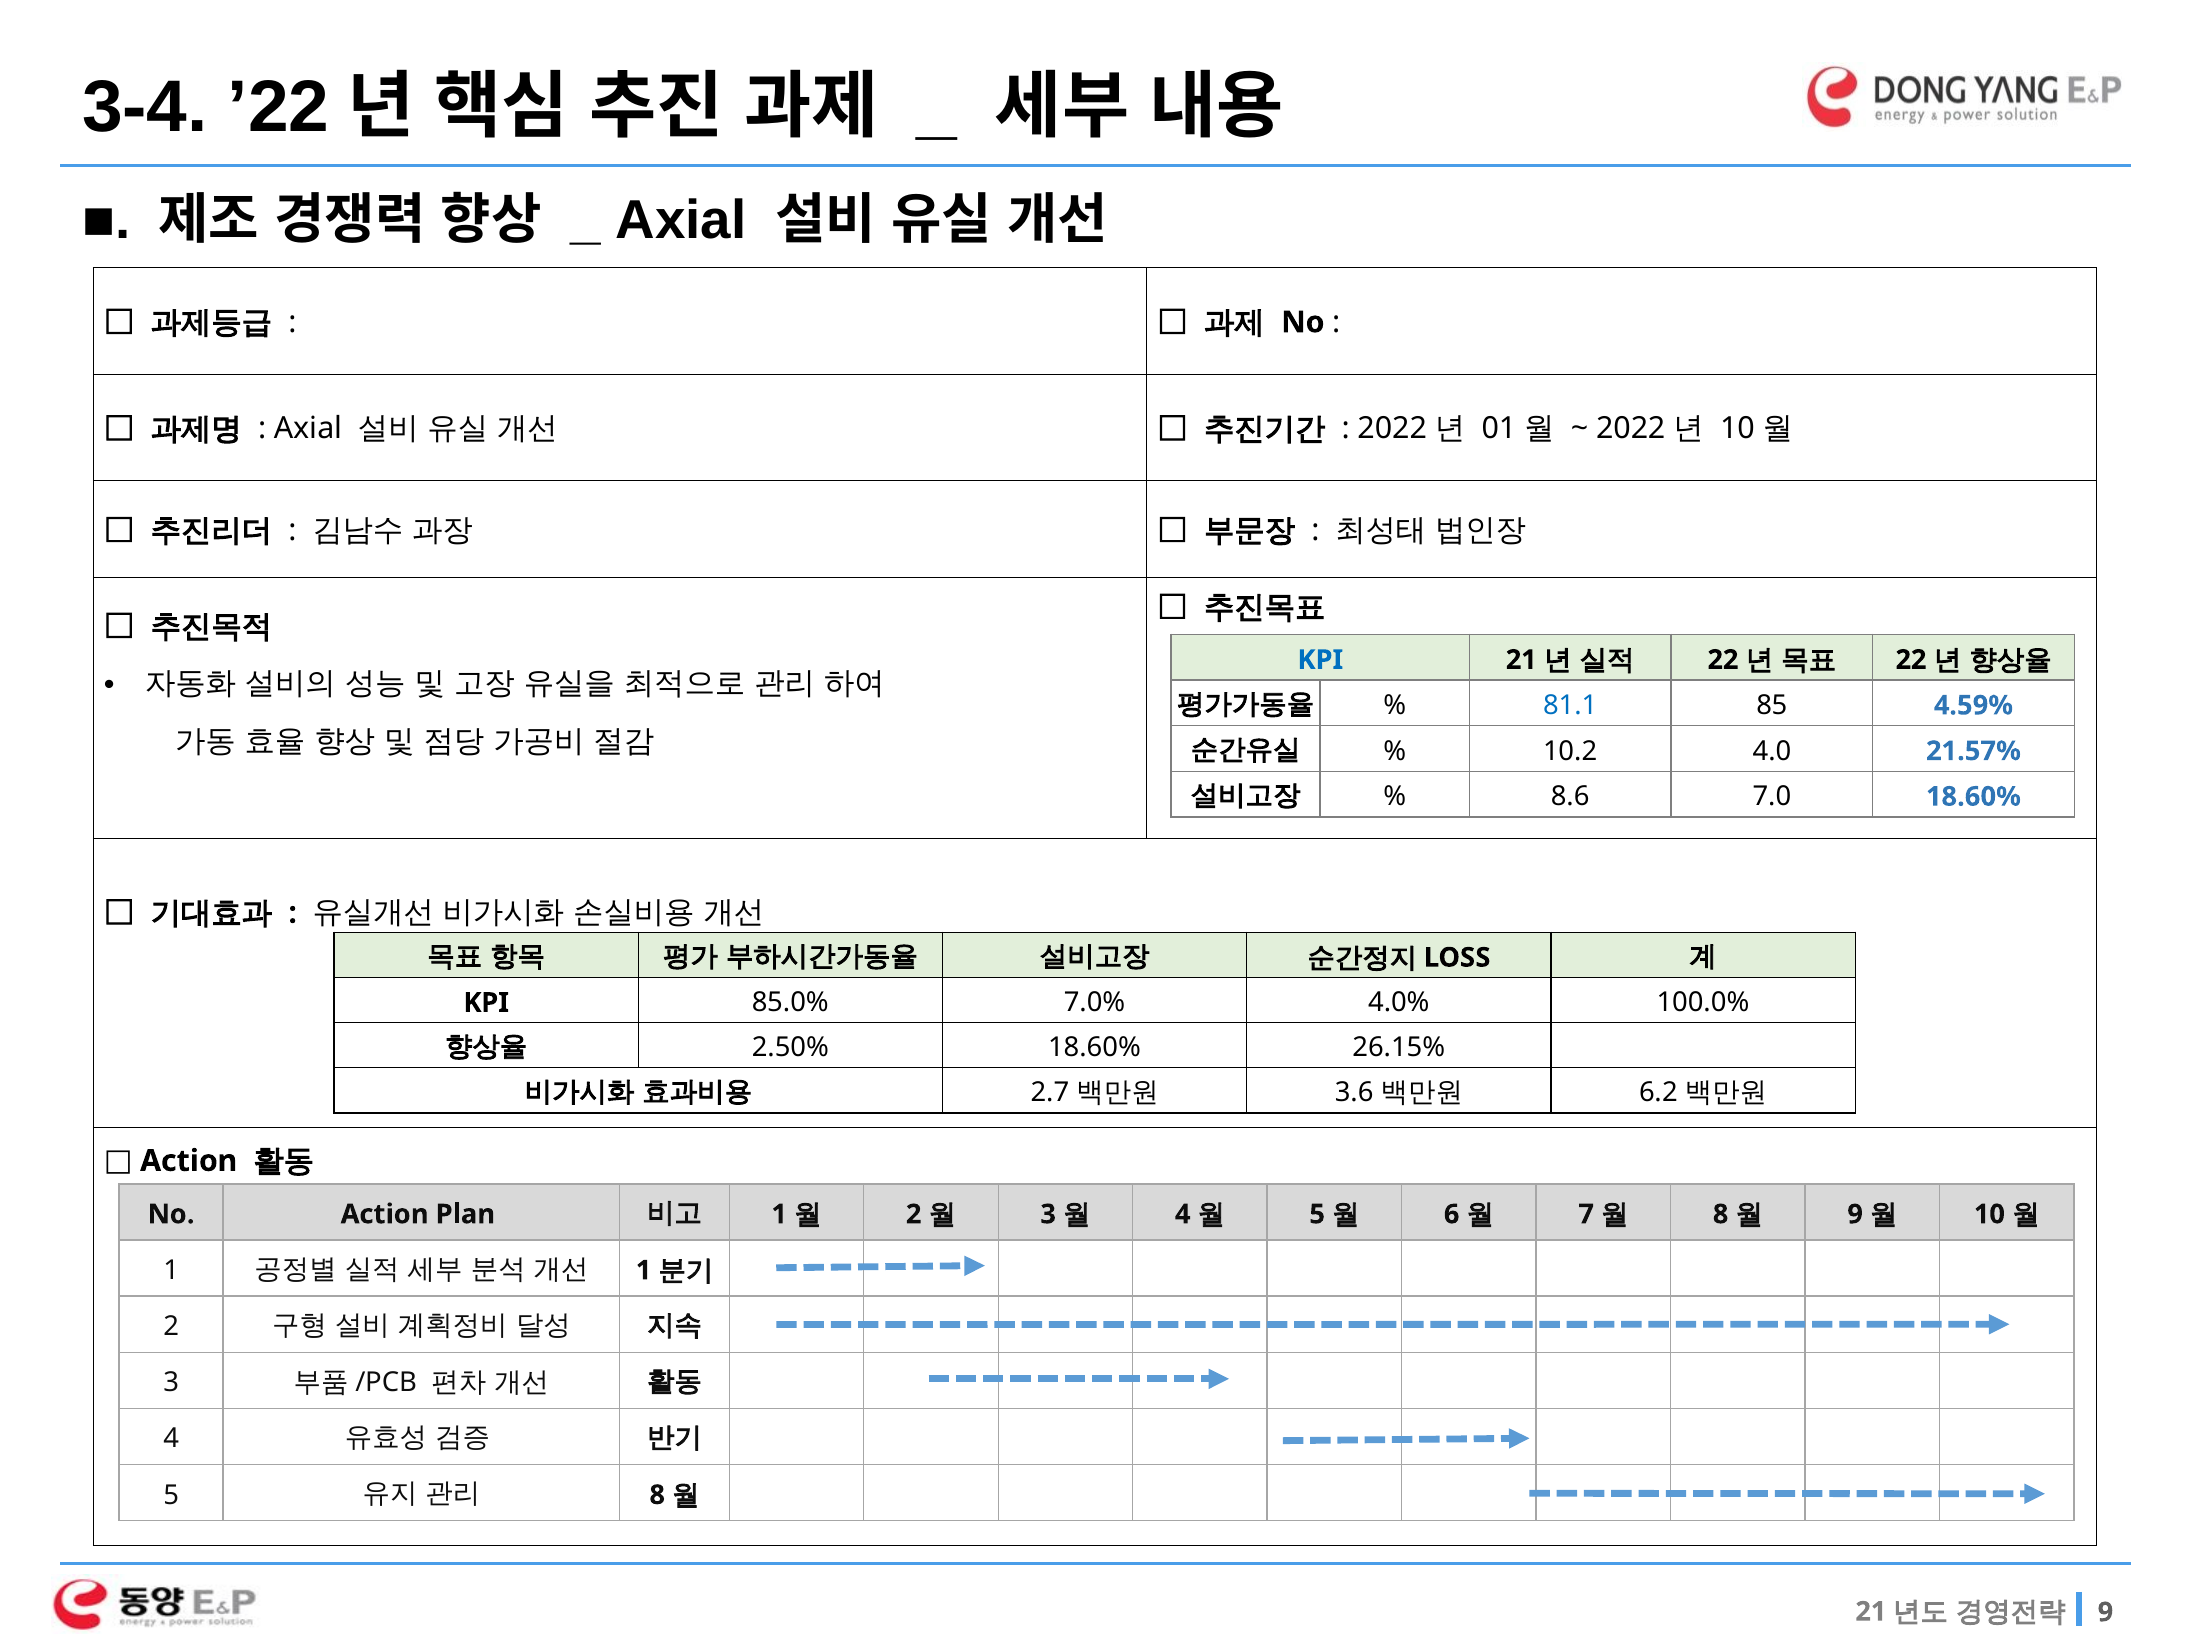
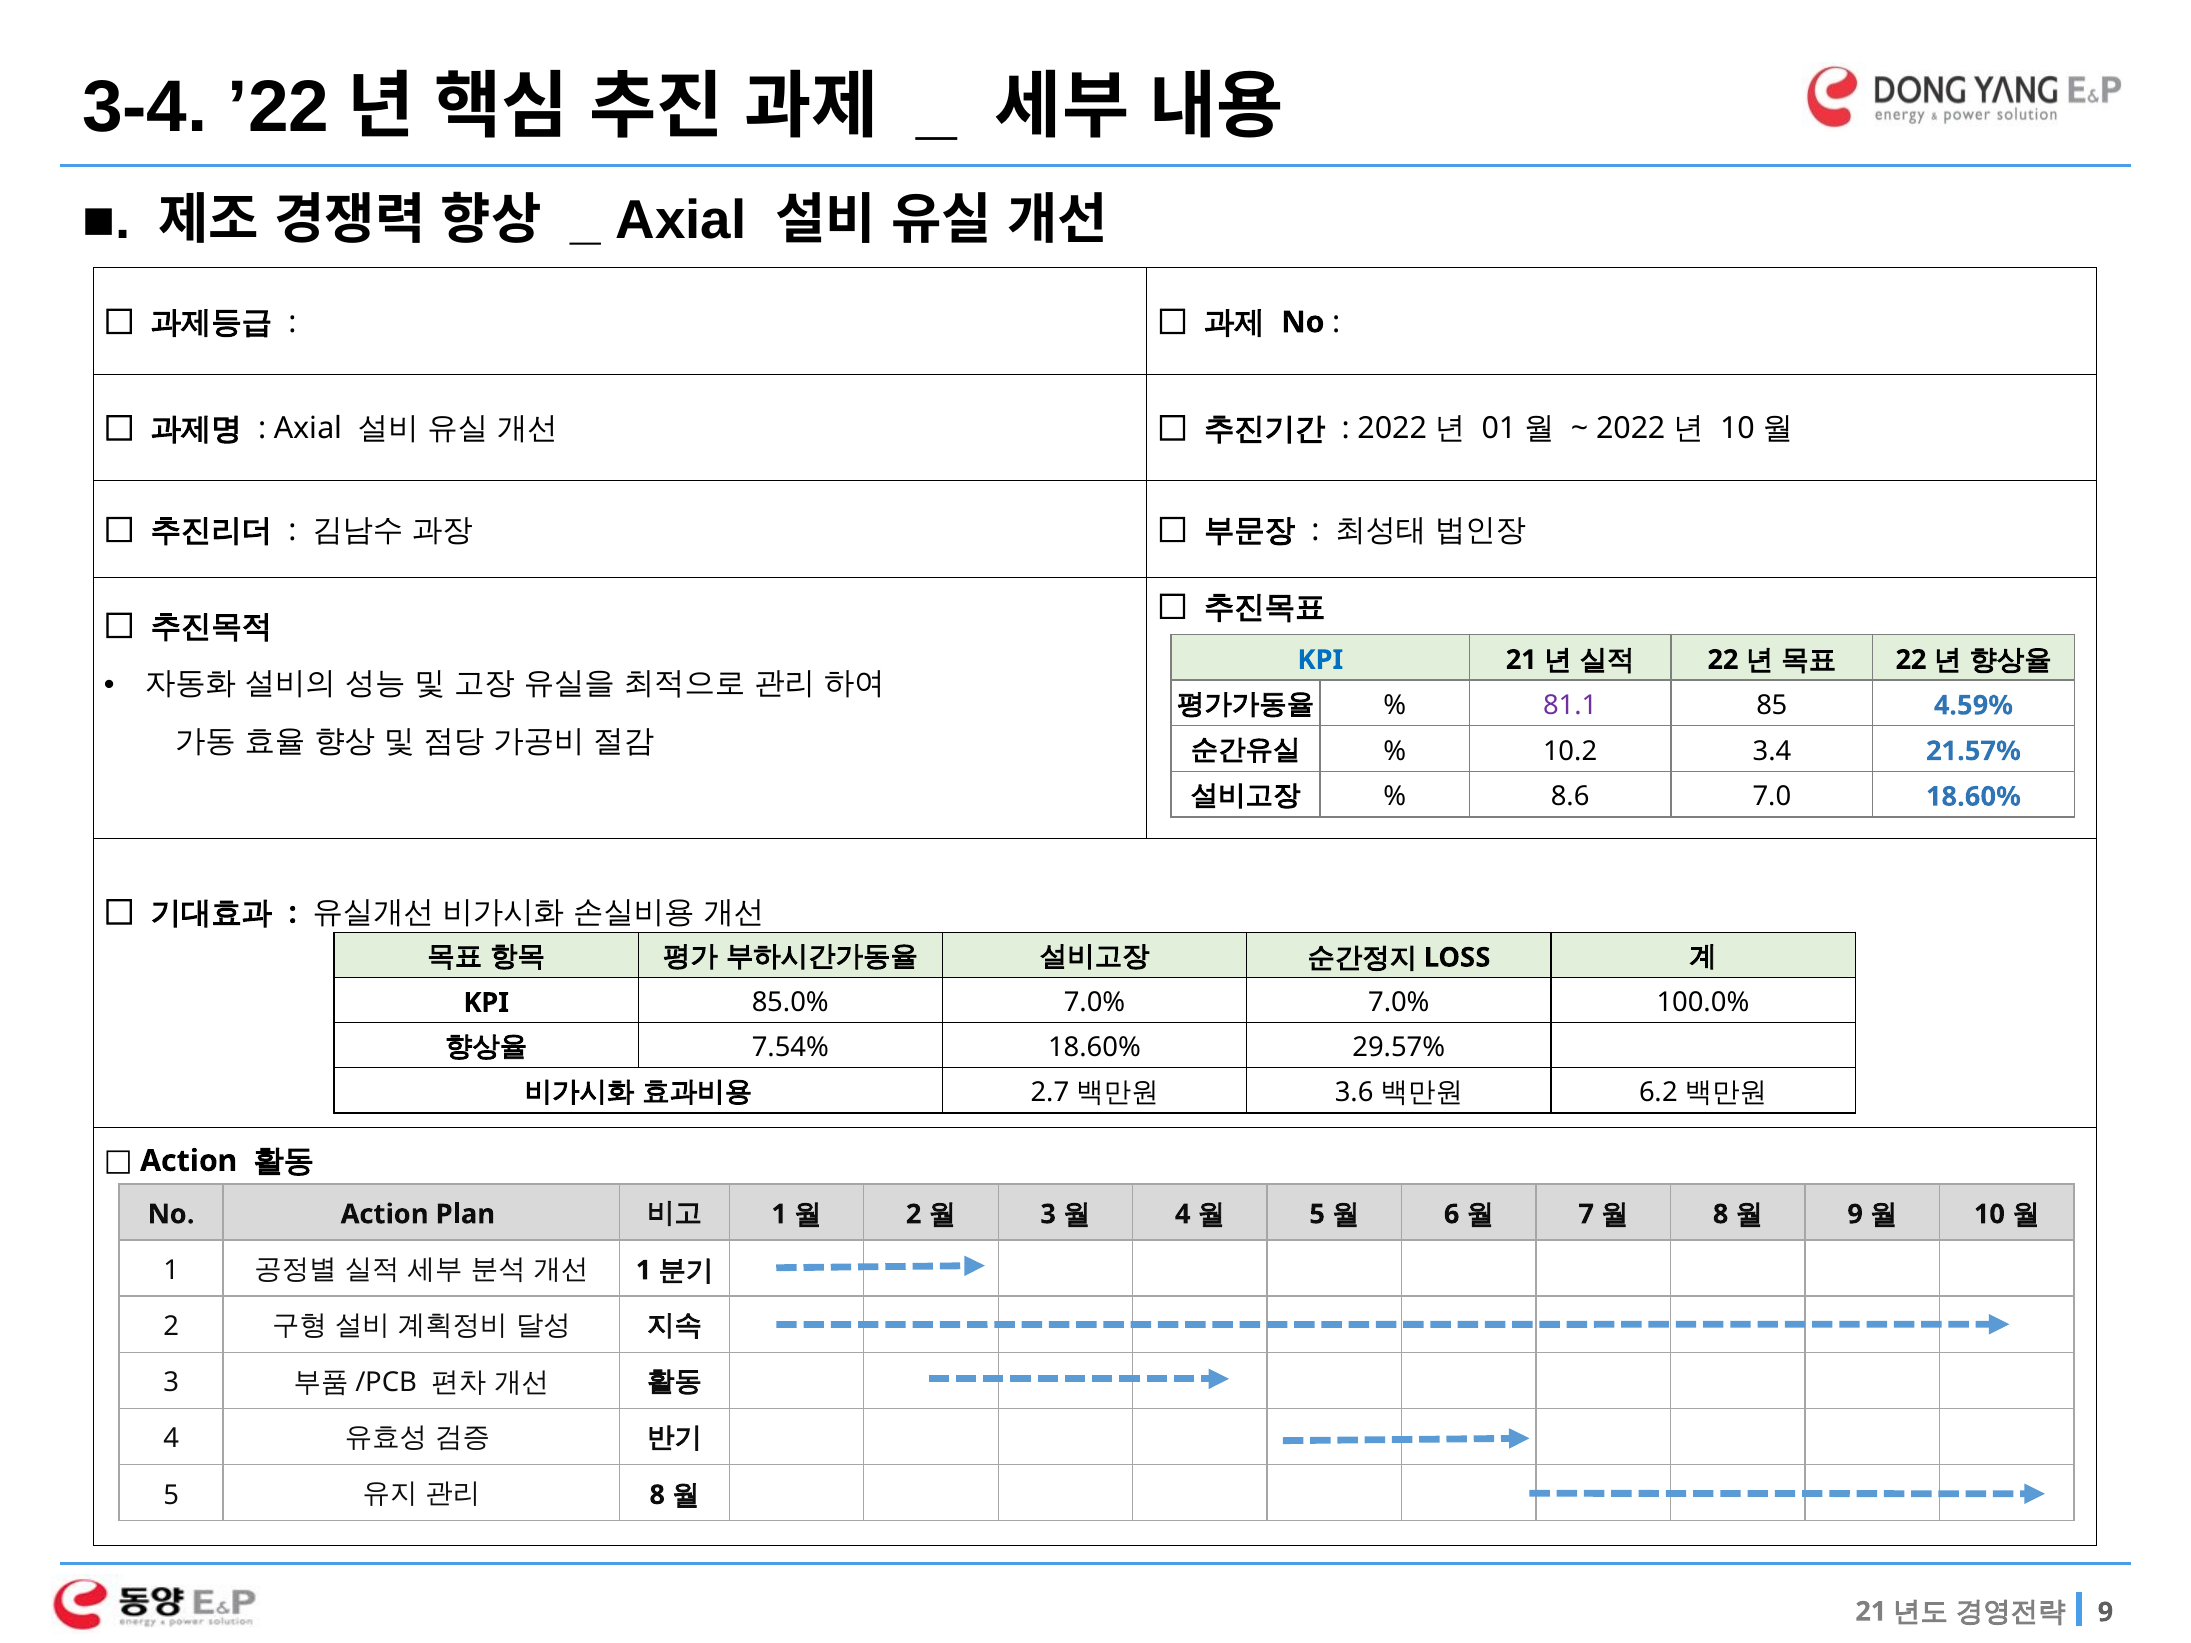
81.1 colour: blue -> purple (1570, 706)
4.0: 4.0 -> 3.4 (1772, 751)
7.0% 4.0%: 4.0% -> 7.0% (1399, 1003)
2.50%: 2.50% -> 7.54% (790, 1048)
26.15%: 26.15% -> 29.57% (1399, 1048)
